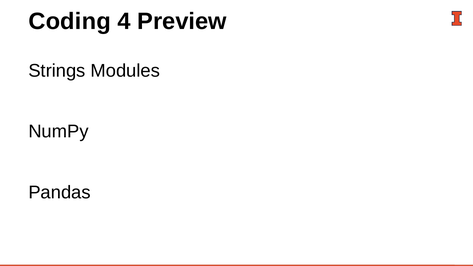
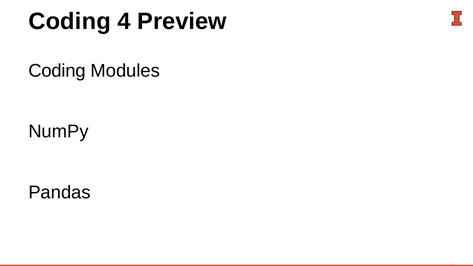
Strings: Strings -> Coding (57, 71)
